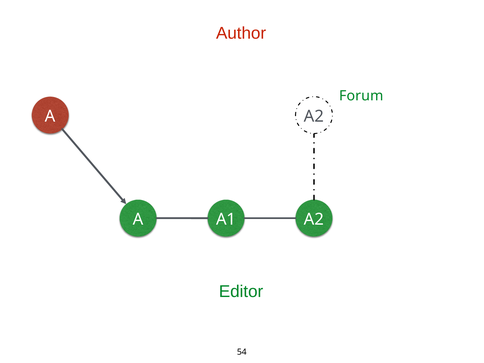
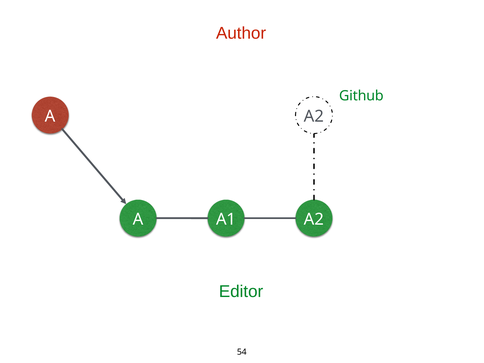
Forum: Forum -> Github (361, 96)
